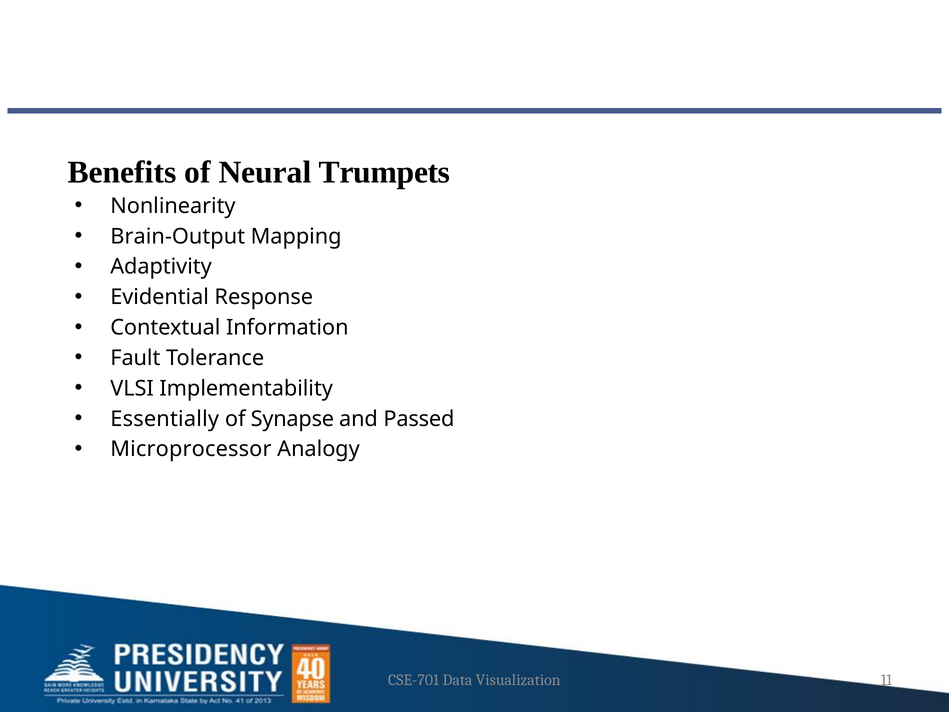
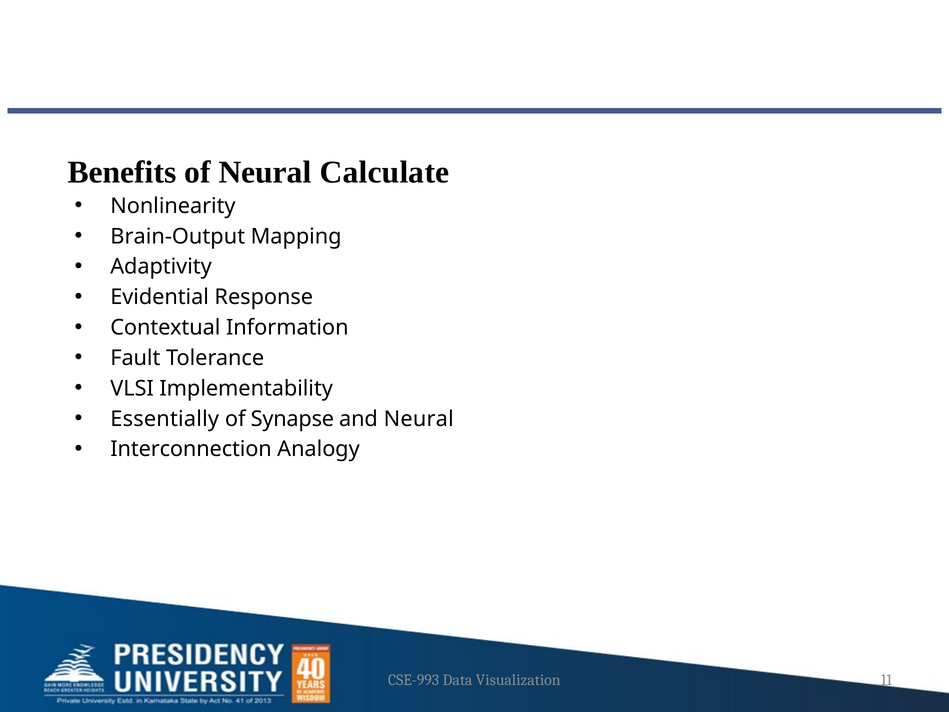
Trumpets: Trumpets -> Calculate (384, 172)
and Passed: Passed -> Neural (419, 419)
Microprocessor: Microprocessor -> Interconnection (191, 449)
CSE-701: CSE-701 -> CSE-993 (414, 680)
